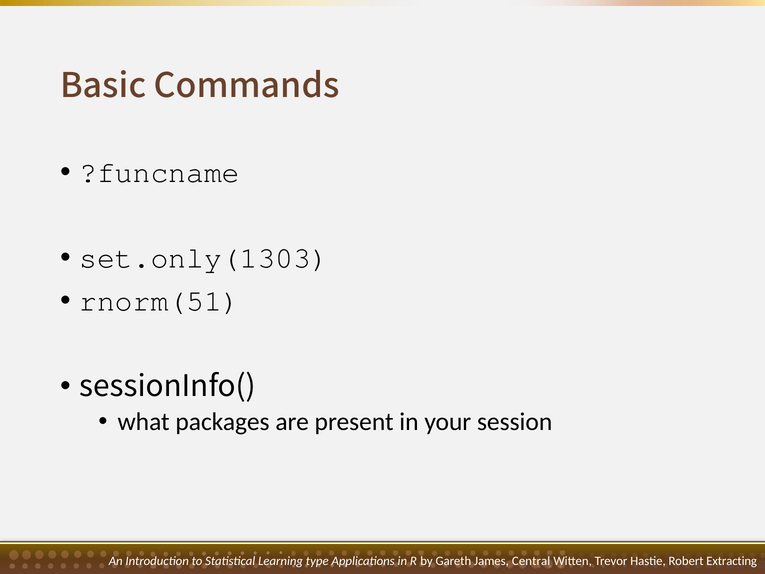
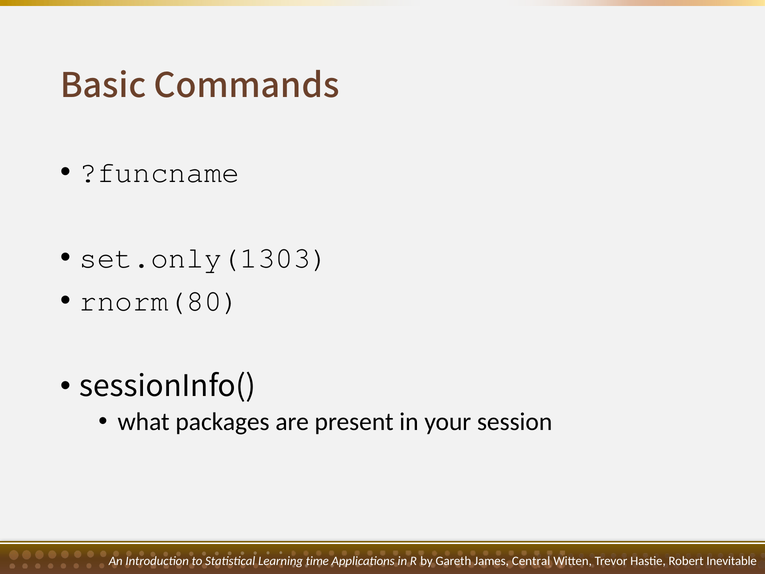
rnorm(51: rnorm(51 -> rnorm(80 (160, 301)
type: type -> time (317, 561)
Extracting: Extracting -> Inevitable (732, 561)
